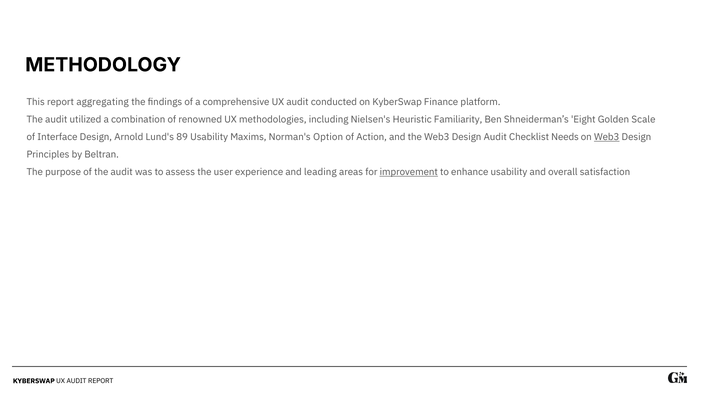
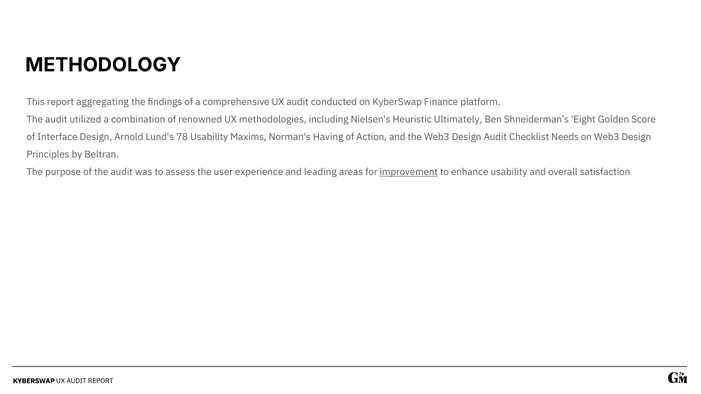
Familiarity: Familiarity -> Ultimately (458, 120)
Scale: Scale -> Score (644, 120)
89: 89 -> 78 (182, 137)
Option: Option -> Having (328, 137)
Web3 underline: present -> none (607, 137)
